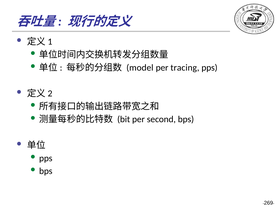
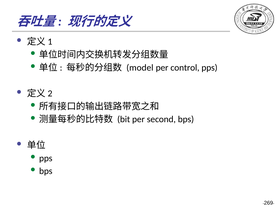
tracing: tracing -> control (185, 68)
